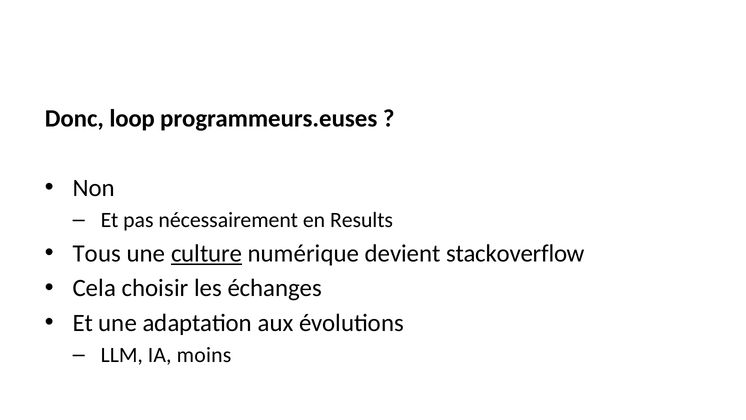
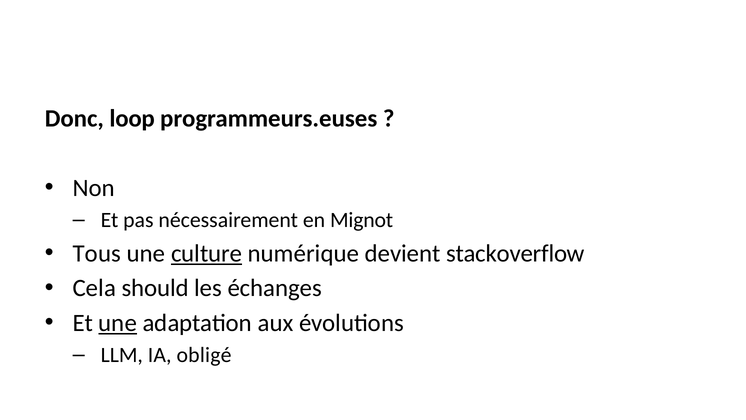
Results: Results -> Mignot (362, 220)
choisir: choisir -> should (155, 288)
une underline: none -> present (118, 323)
moins: moins -> obligé (204, 355)
